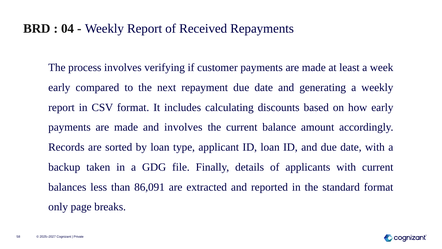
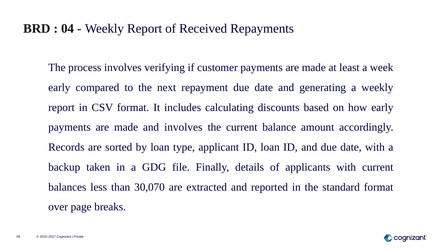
86,091: 86,091 -> 30,070 (150, 187)
only: only -> over (58, 207)
